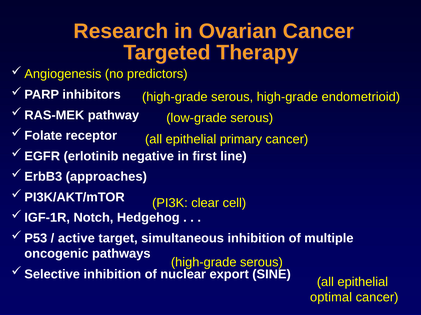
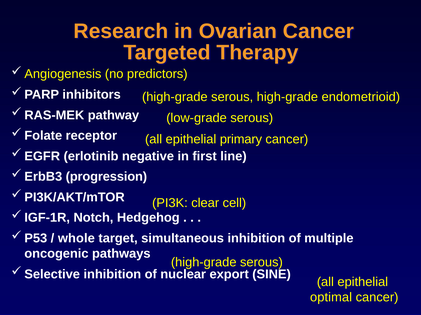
approaches: approaches -> progression (106, 177)
active: active -> whole (76, 239)
